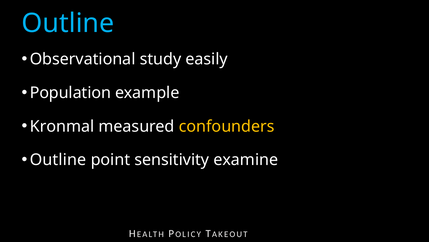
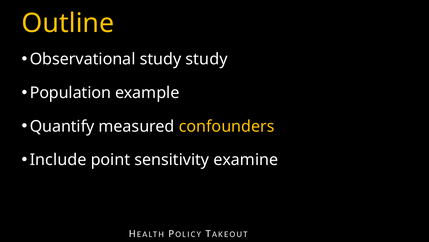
Outline colour: light blue -> yellow (68, 23)
study easily: easily -> study (207, 59)
Kronmal: Kronmal -> Quantify (62, 126)
Outline: Outline -> Include (58, 159)
